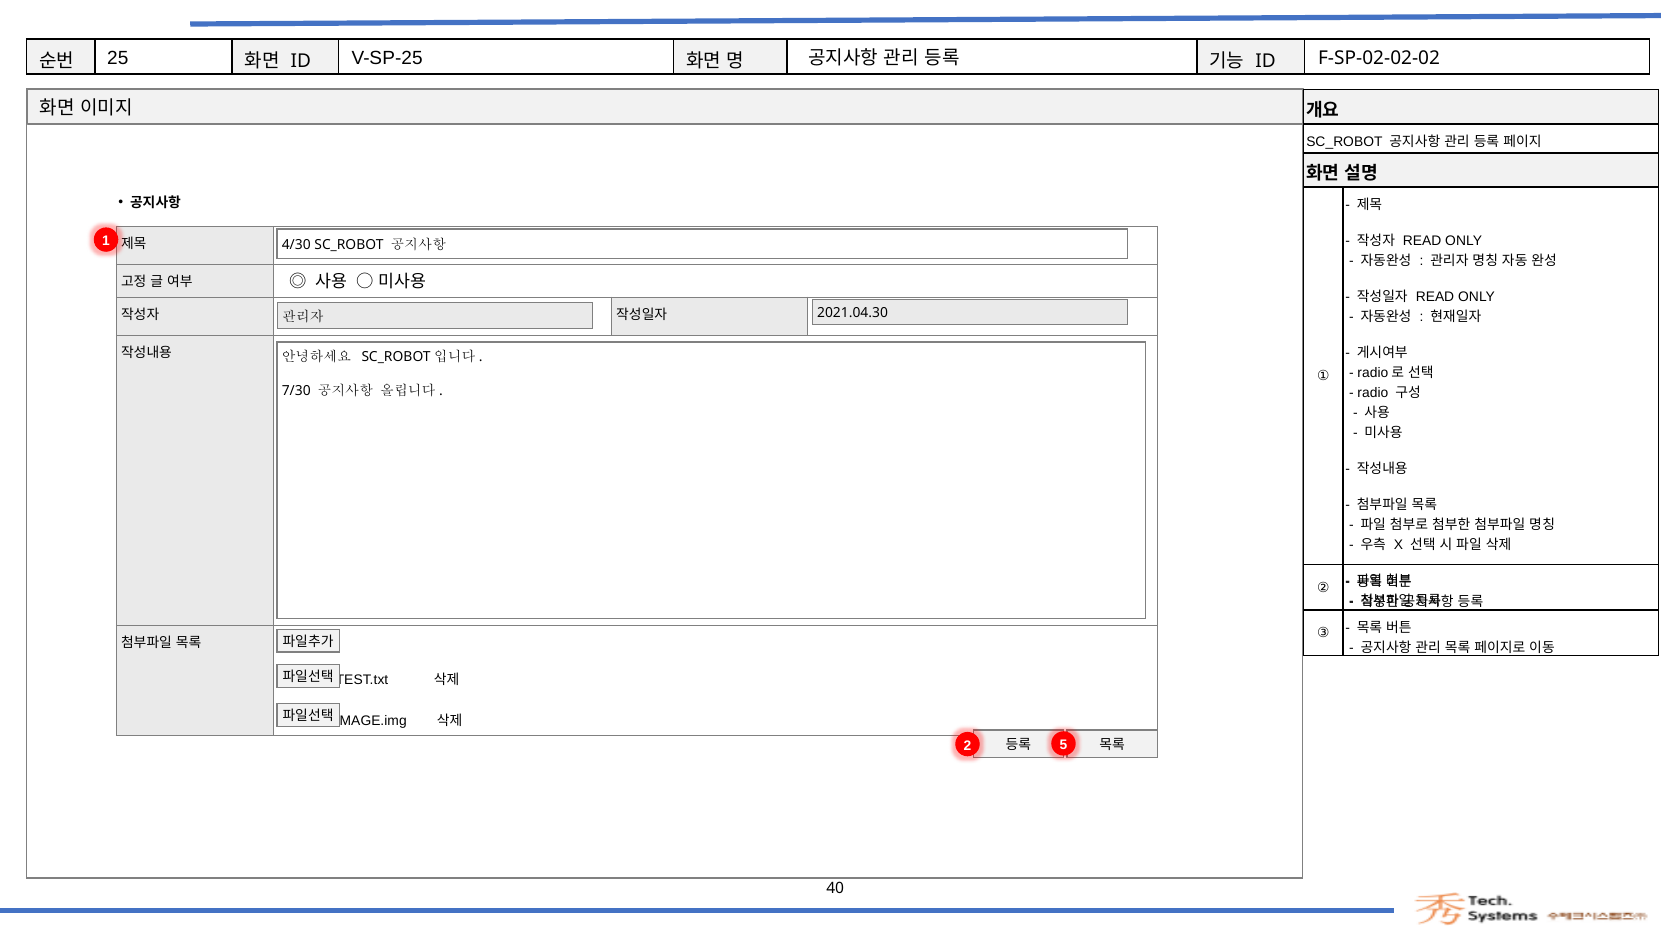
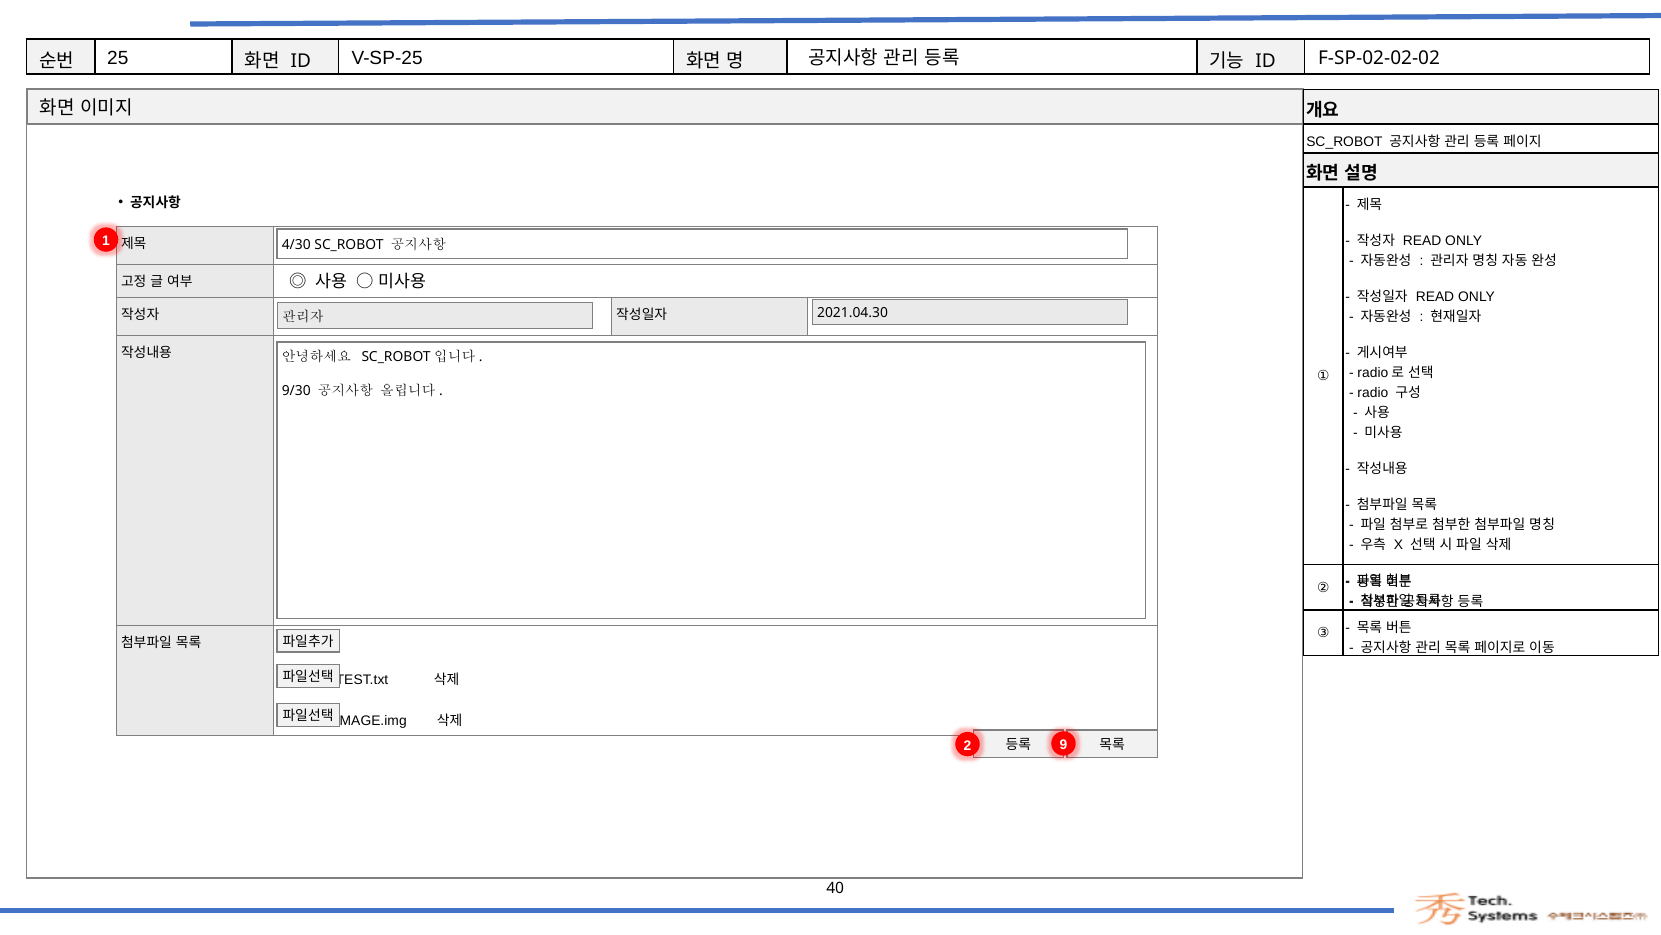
7/30: 7/30 -> 9/30 (296, 390)
5: 5 -> 9 (1064, 745)
